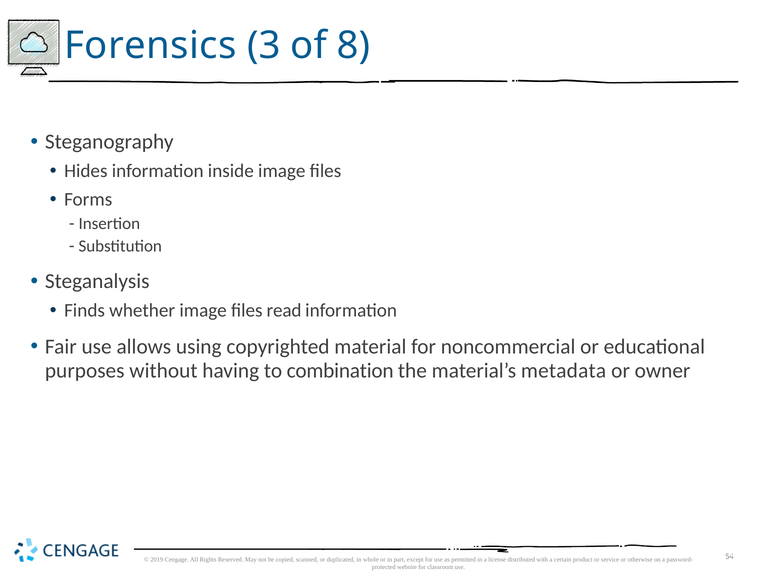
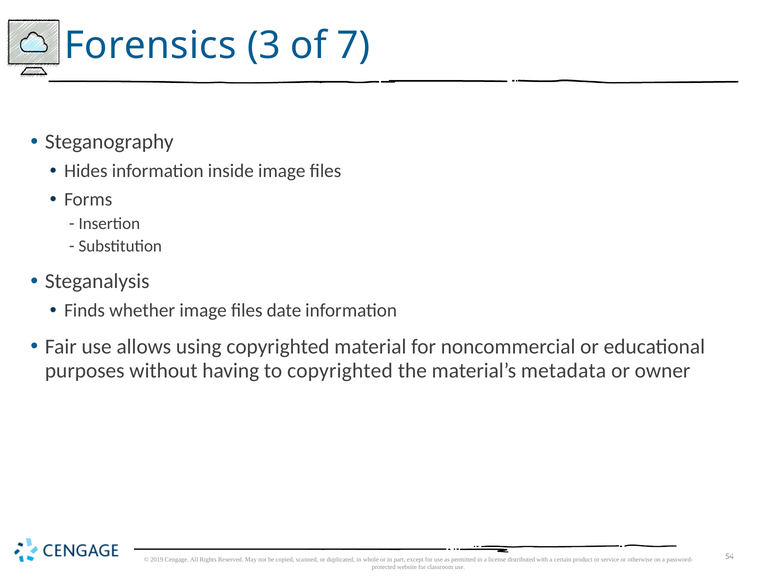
8: 8 -> 7 (353, 46)
read: read -> date (284, 310)
to combination: combination -> copyrighted (340, 370)
